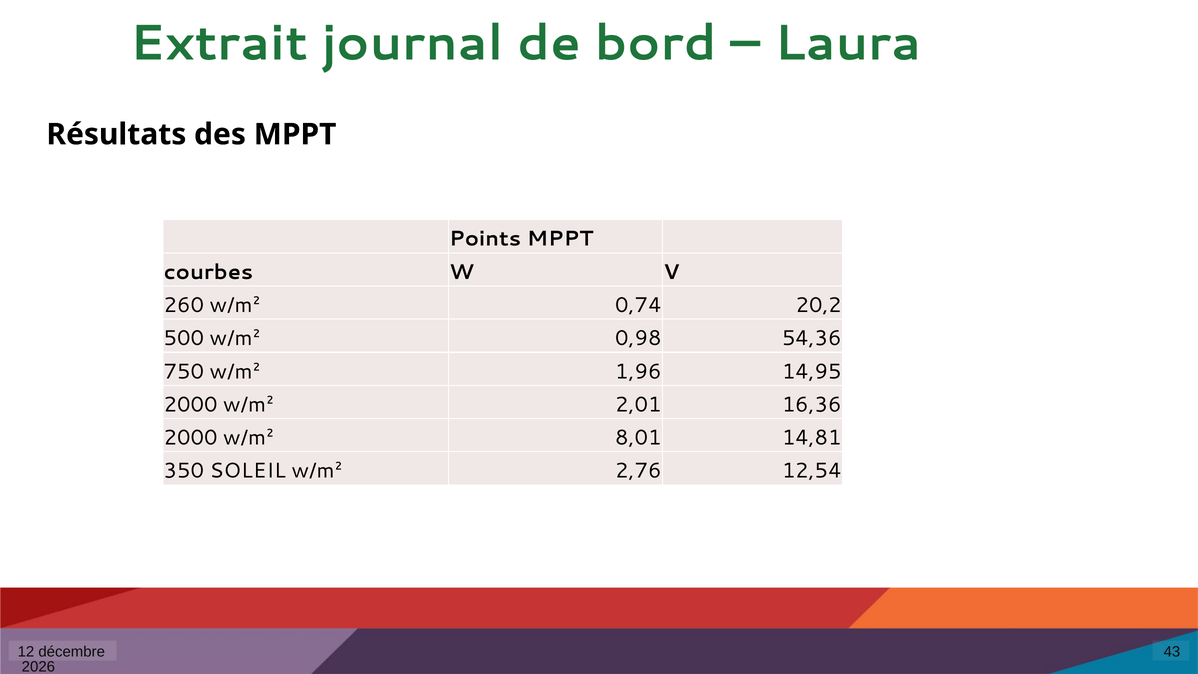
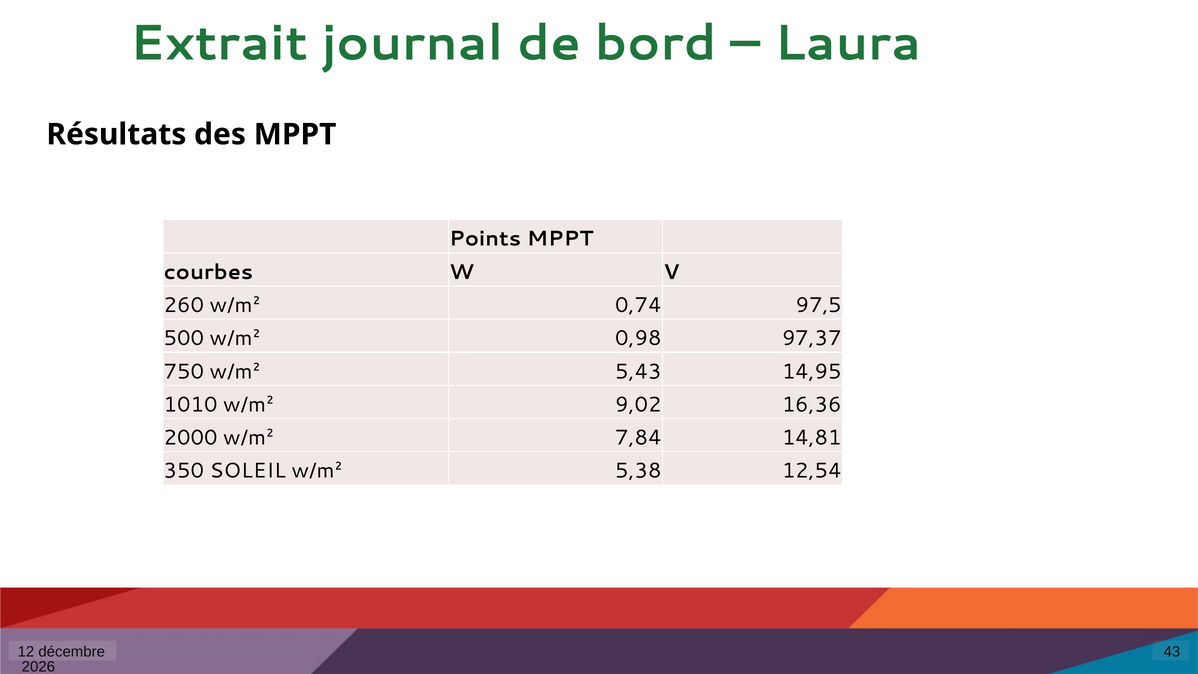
20,2: 20,2 -> 97,5 (819, 305)
54,36: 54,36 -> 97,37 (812, 338)
1,96: 1,96 -> 5,43 (638, 371)
2000: 2000 -> 1010 (191, 405)
2,01: 2,01 -> 9,02 (638, 405)
8,01: 8,01 -> 7,84 (638, 438)
2,76: 2,76 -> 5,38 (638, 471)
